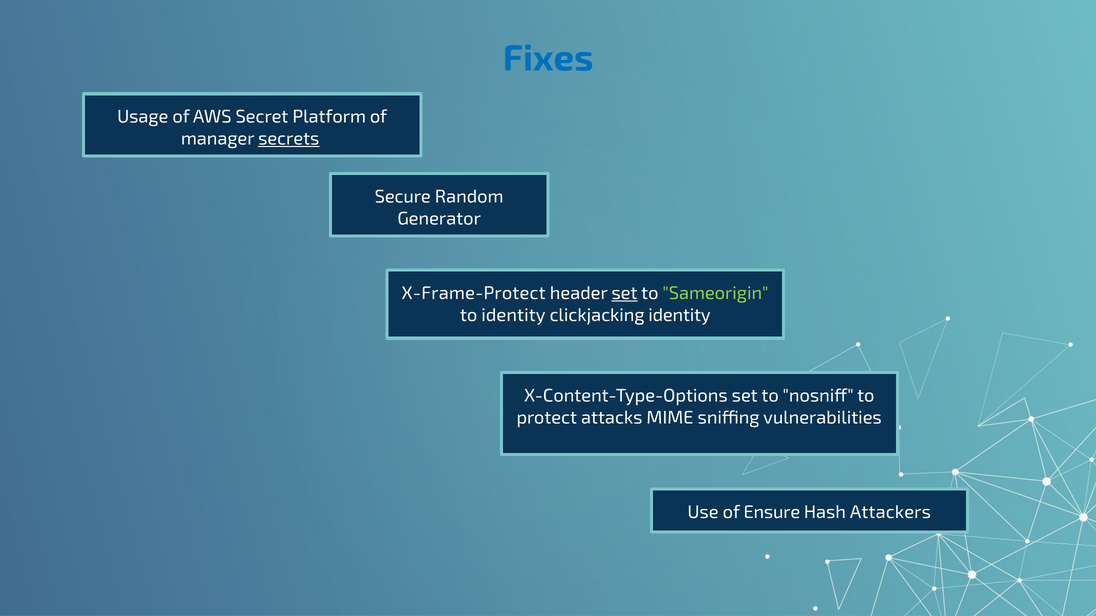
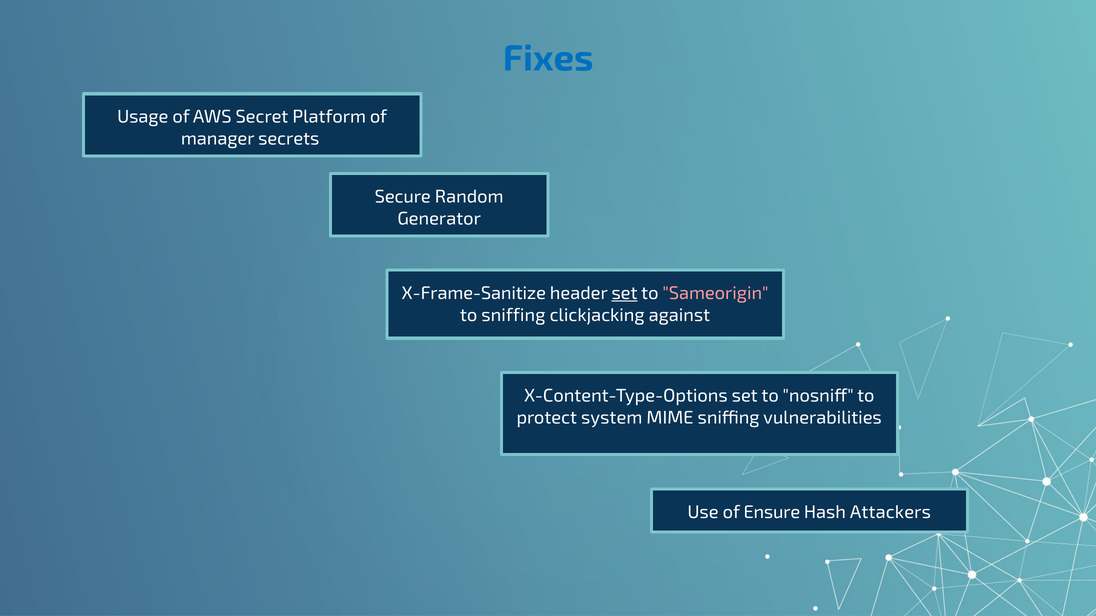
secrets underline: present -> none (289, 139)
X-Frame-Protect: X-Frame-Protect -> X-Frame-Sanitize (474, 294)
Sameorigin colour: light green -> pink (715, 294)
to identity: identity -> sniffing (513, 315)
clickjacking identity: identity -> against (679, 315)
attacks: attacks -> system (612, 418)
